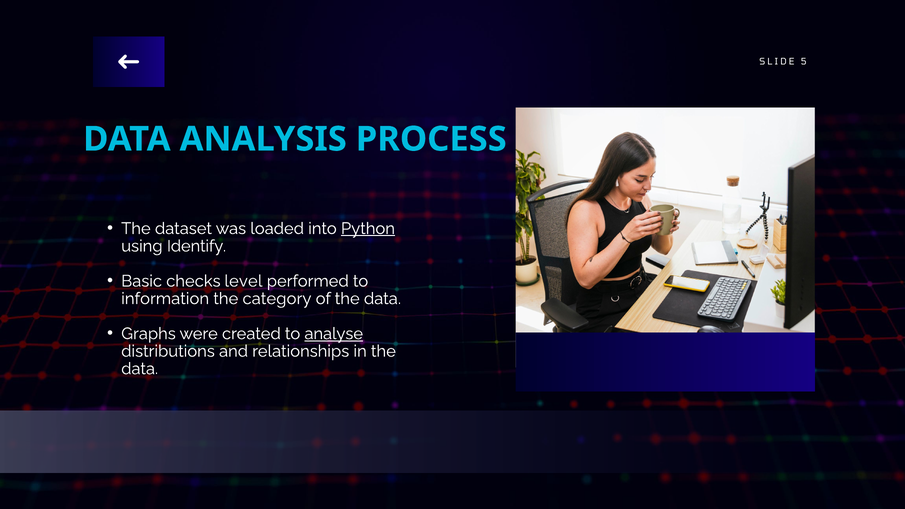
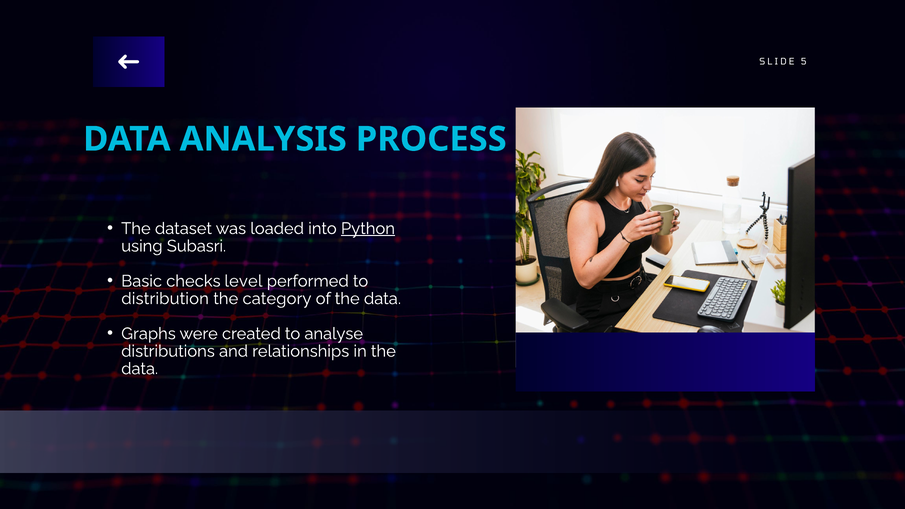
Identify: Identify -> Subasri (196, 246)
information: information -> distribution (165, 299)
analyse underline: present -> none (334, 334)
